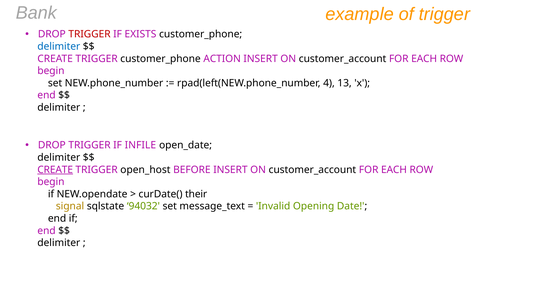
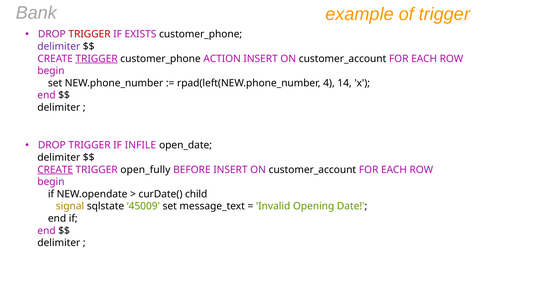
delimiter colour: blue -> purple (59, 46)
TRIGGER underline: none -> present (97, 59)
13: 13 -> 14 (345, 83)
open_host: open_host -> open_fully (145, 170)
their: their -> child (196, 194)
94032: 94032 -> 45009 (143, 206)
